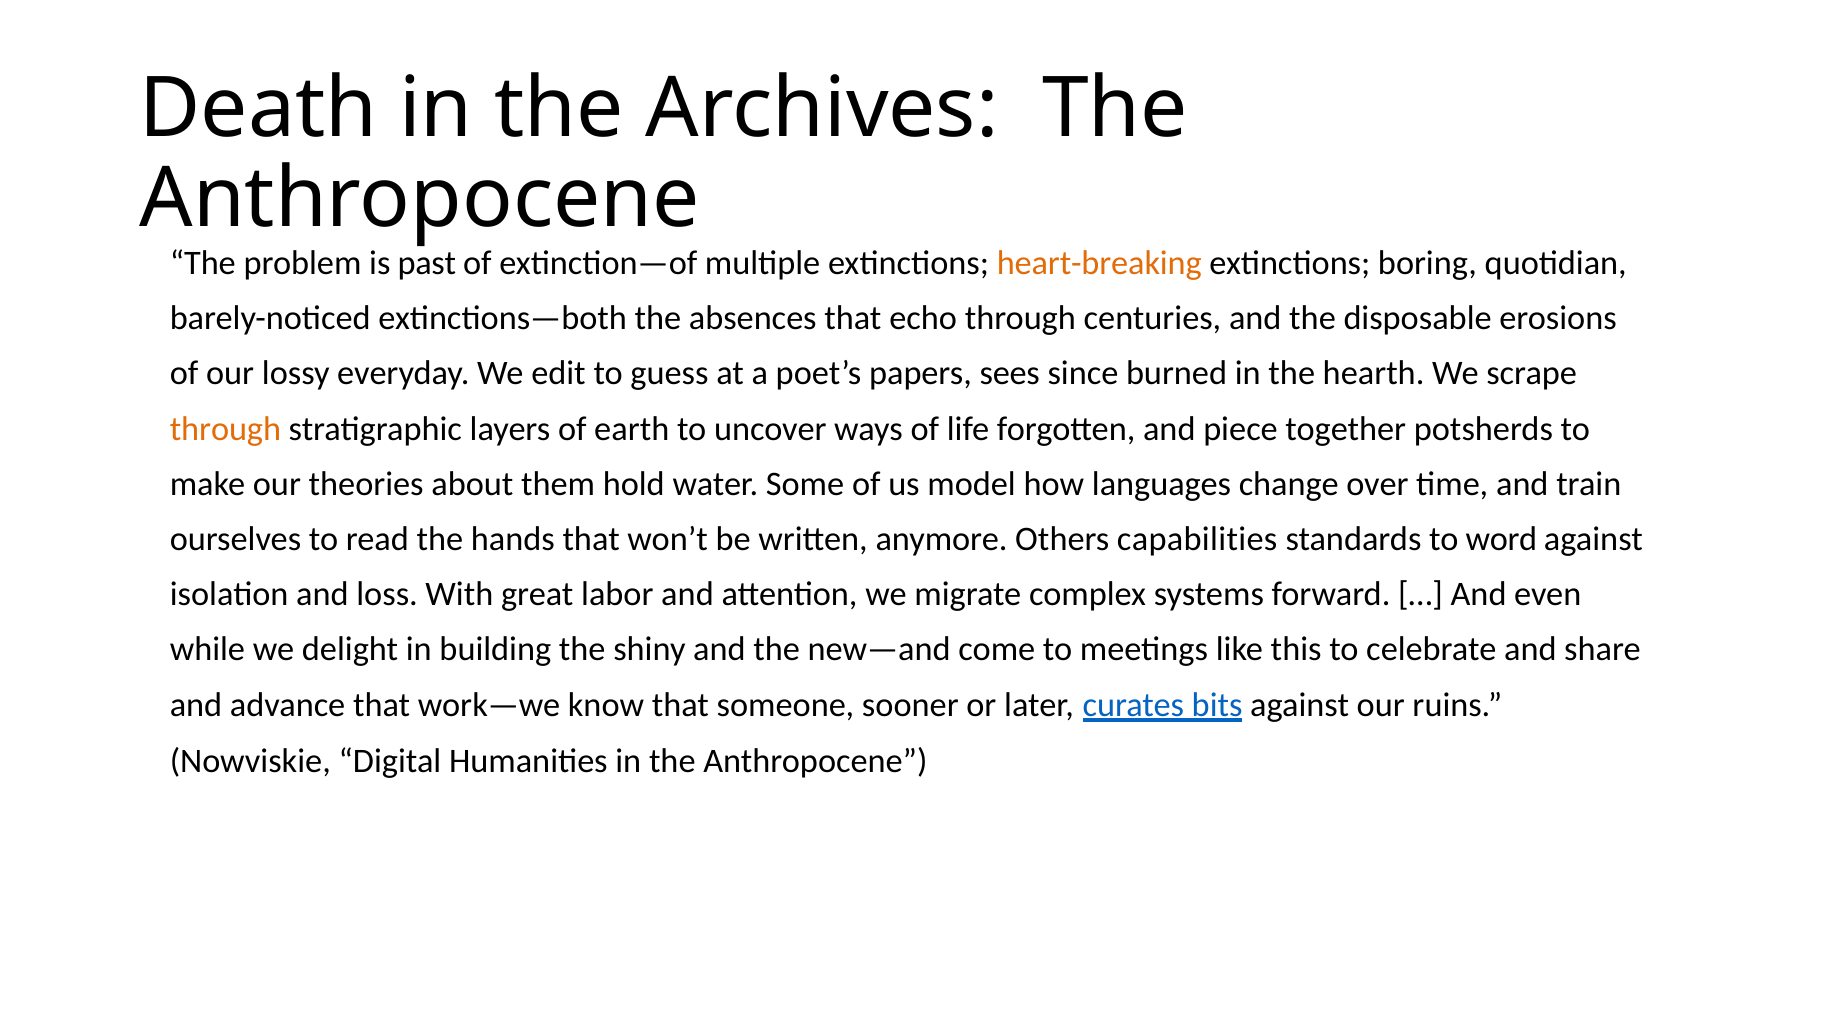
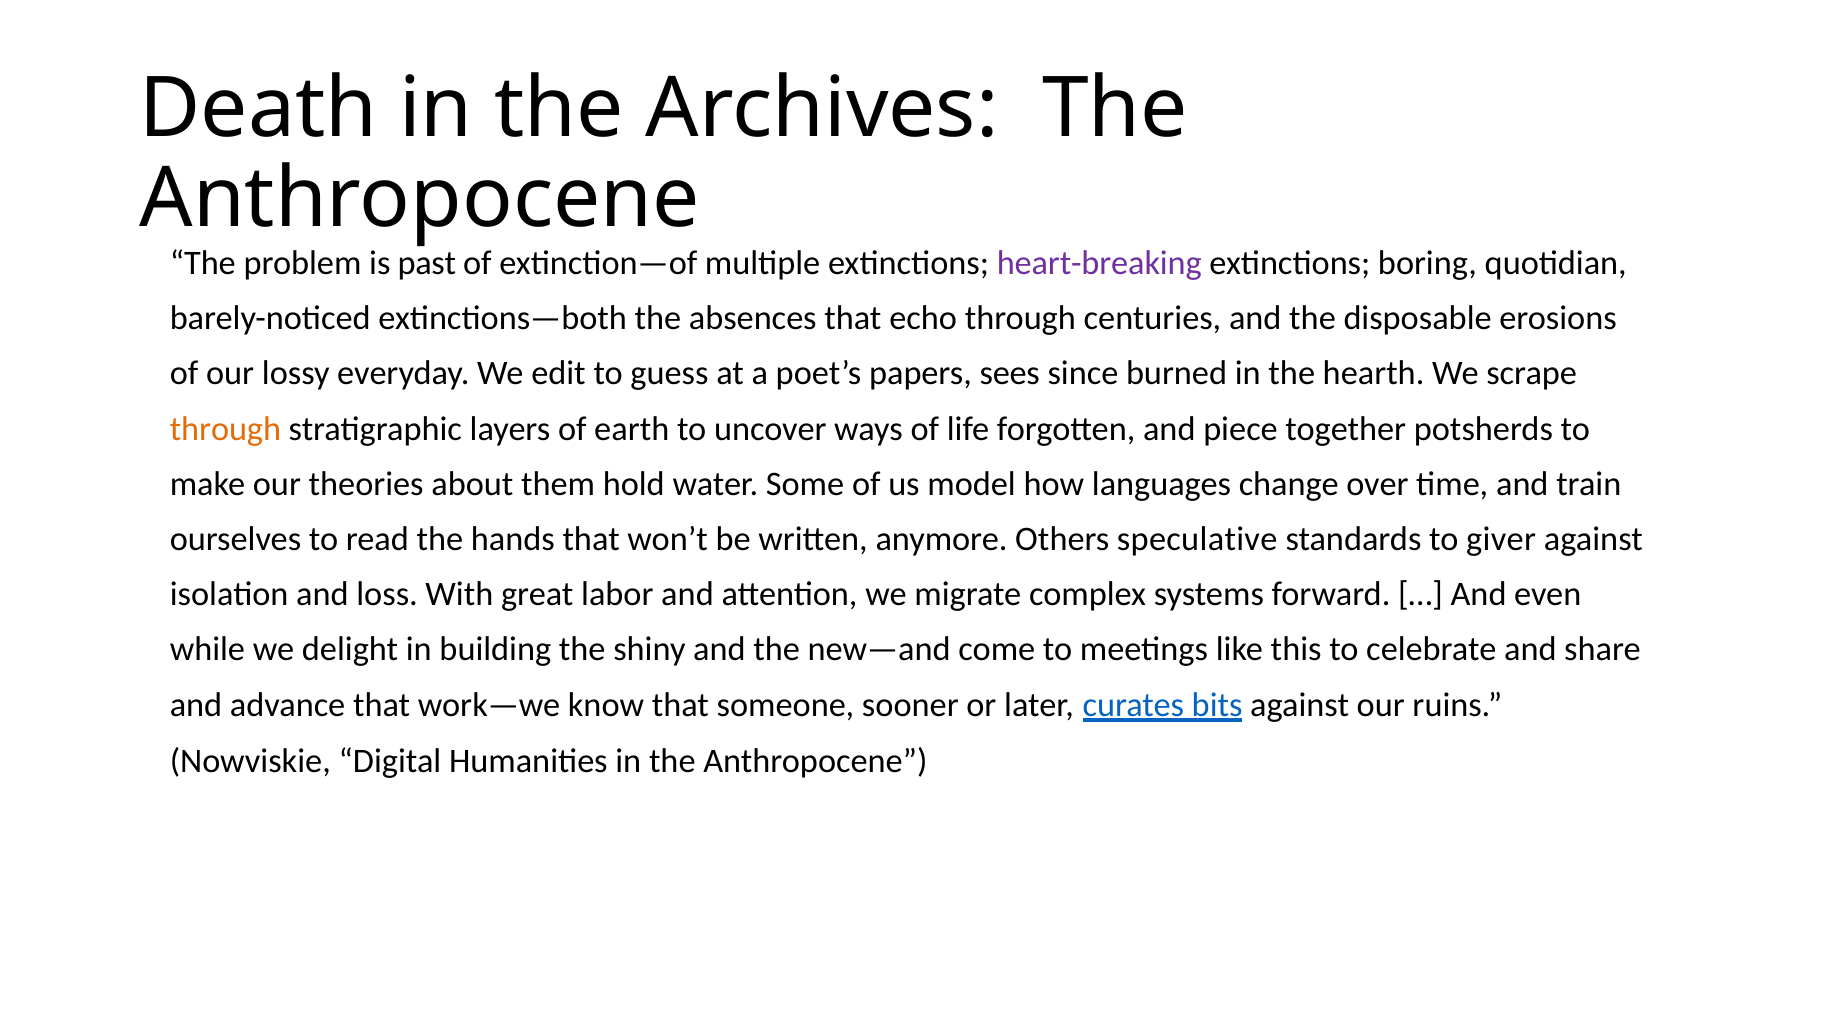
heart-breaking colour: orange -> purple (1099, 263)
capabilities: capabilities -> speculative (1197, 539)
word: word -> giver (1501, 539)
